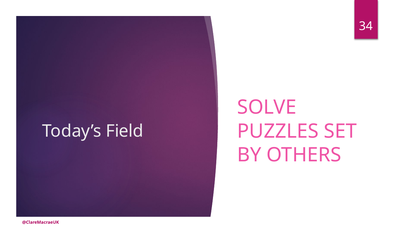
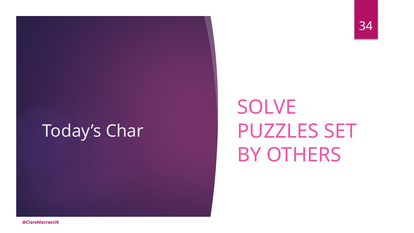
Field: Field -> Char (125, 131)
